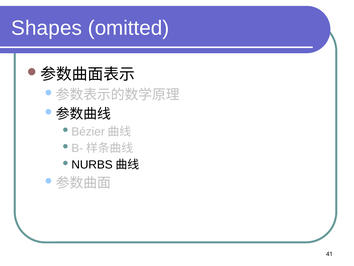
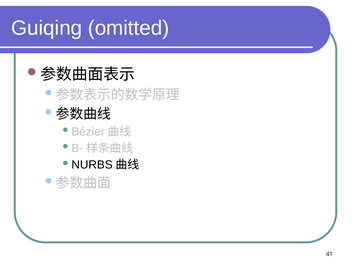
Shapes: Shapes -> Guiqing (47, 28)
